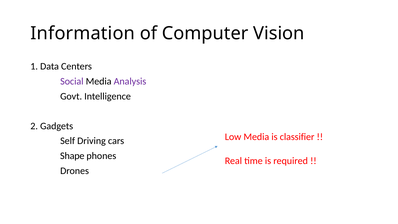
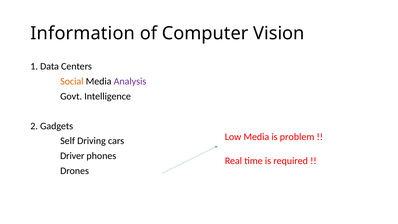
Social colour: purple -> orange (72, 81)
classifier: classifier -> problem (297, 137)
Shape: Shape -> Driver (72, 156)
